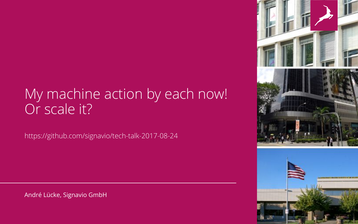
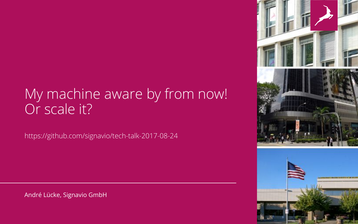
action: action -> aware (124, 94)
each: each -> from (180, 94)
